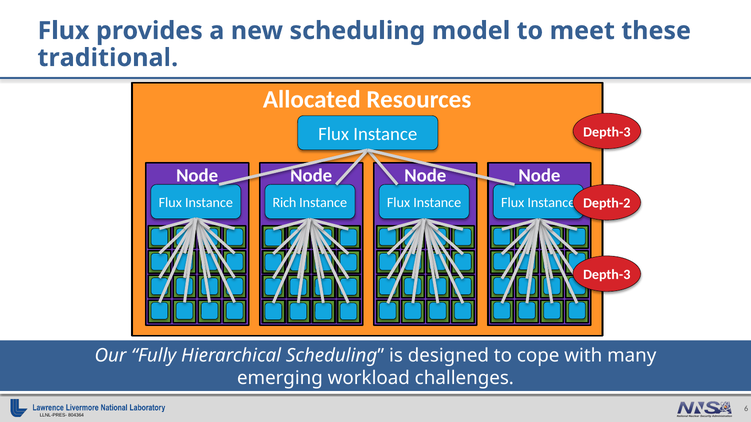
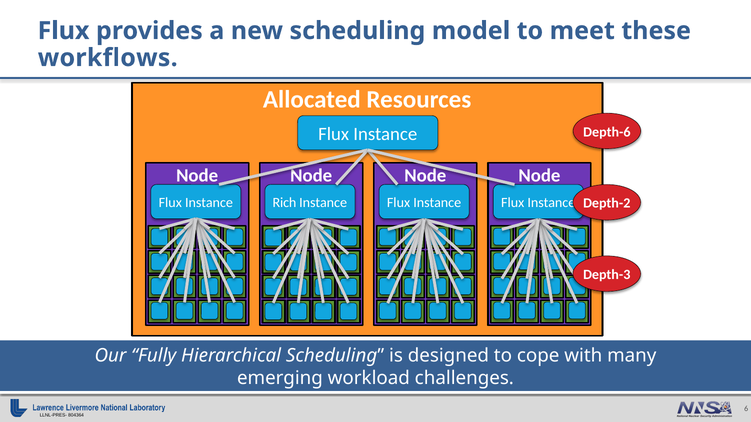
traditional: traditional -> workflows (108, 58)
Depth-3: Depth-3 -> Depth-6 (607, 132)
